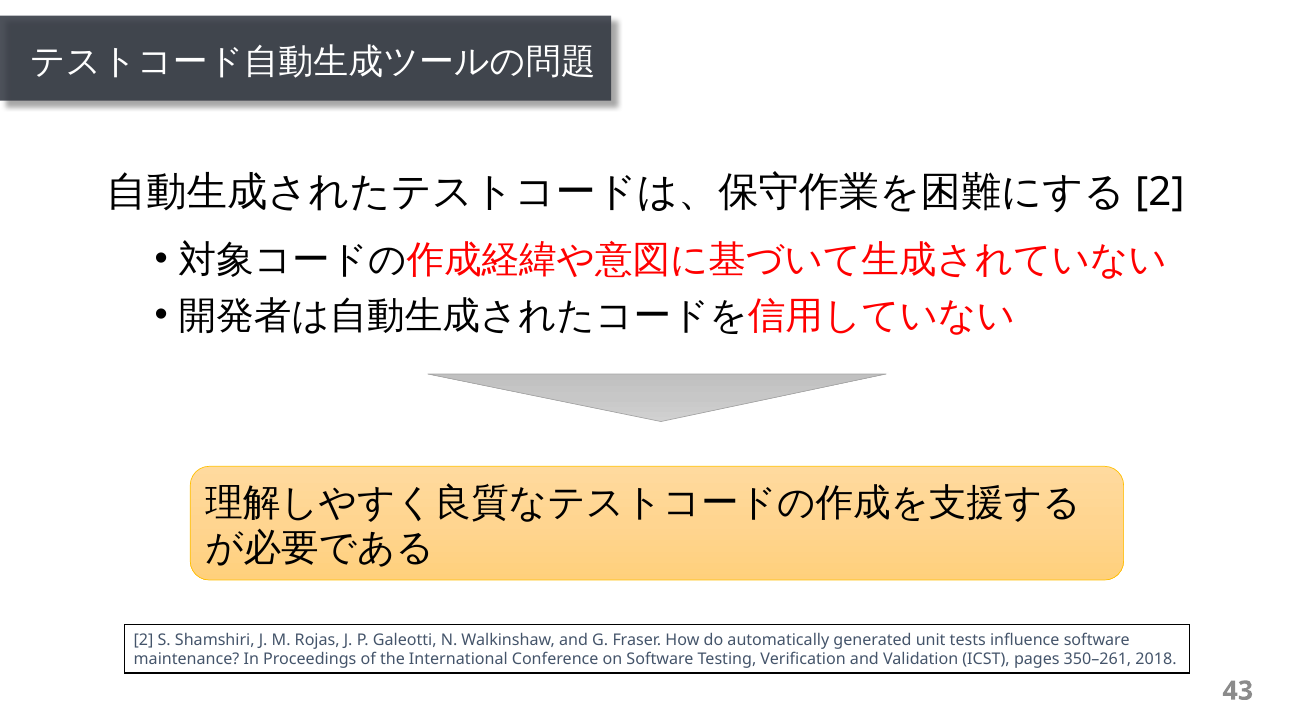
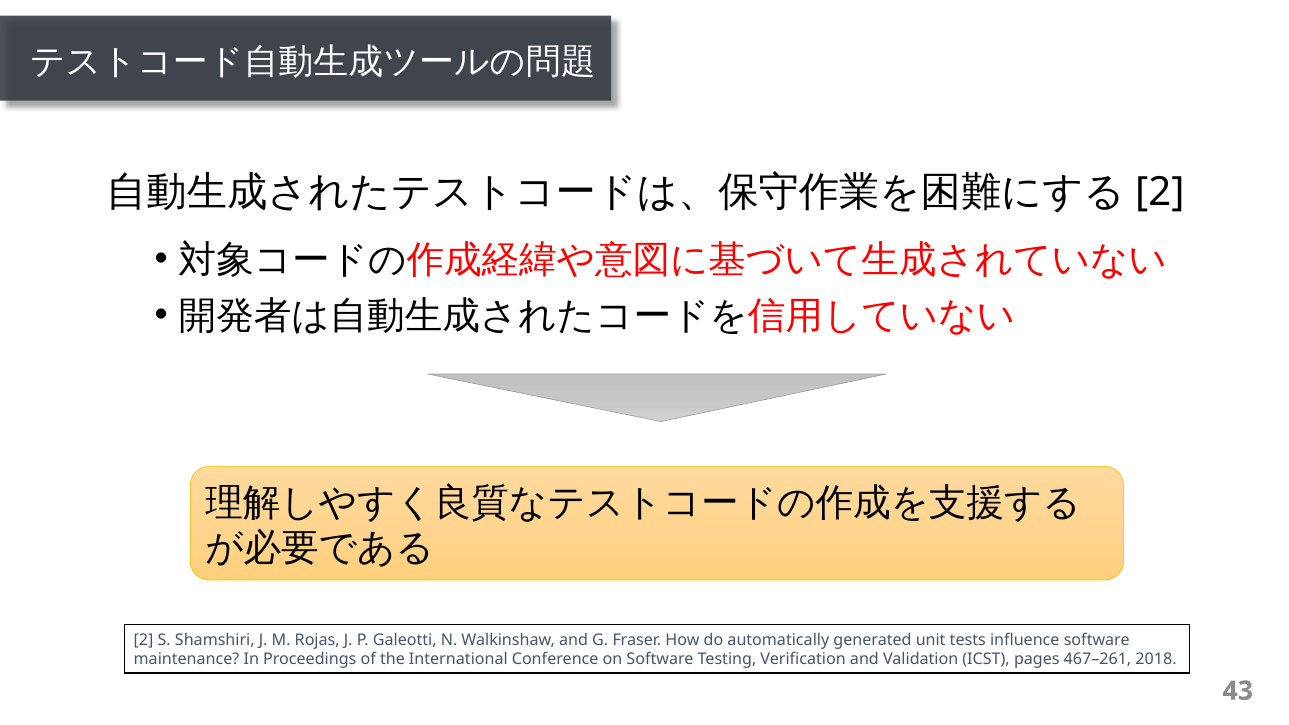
350–261: 350–261 -> 467–261 (1098, 660)
